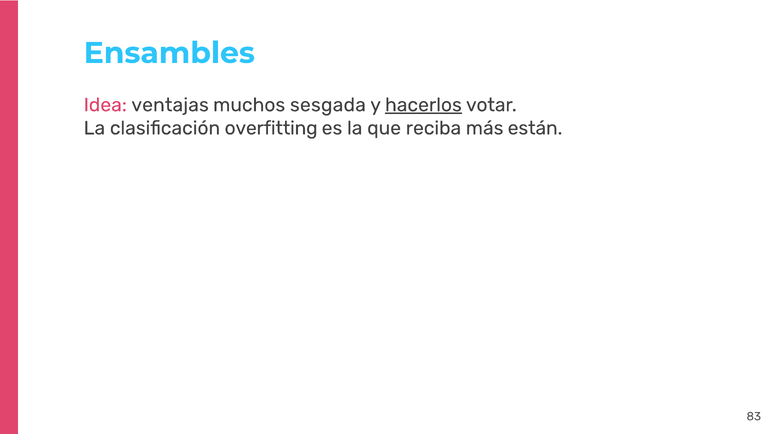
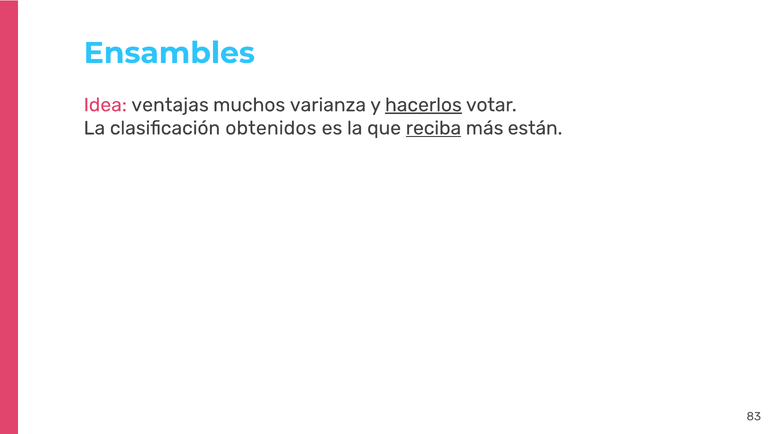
sesgada: sesgada -> varianza (328, 105)
overfitting: overfitting -> obtenidos (271, 128)
reciba underline: none -> present (433, 128)
